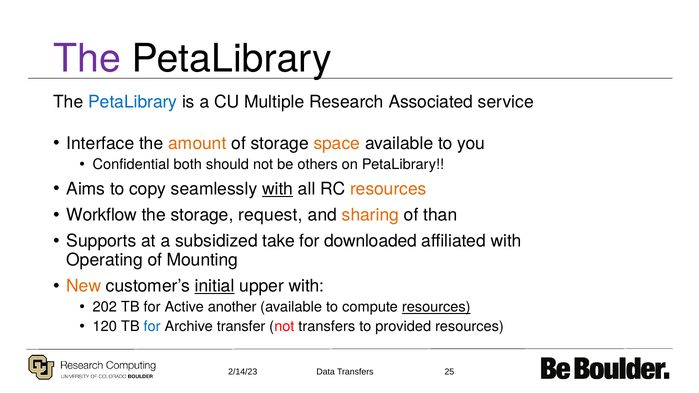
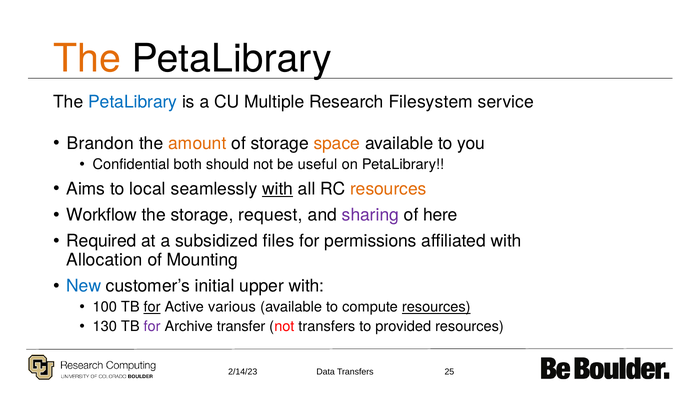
The colour: purple -> orange (87, 59)
Associated: Associated -> Filesystem (431, 102)
Interface: Interface -> Brandon (100, 143)
others: others -> useful (317, 164)
copy: copy -> local (148, 189)
sharing colour: orange -> purple (370, 215)
than: than -> here (440, 215)
Supports: Supports -> Required (101, 241)
take: take -> files (278, 241)
downloaded: downloaded -> permissions (371, 241)
Operating: Operating -> Allocation (105, 260)
New colour: orange -> blue (84, 286)
initial underline: present -> none (215, 286)
202: 202 -> 100 (105, 307)
for underline: none -> present (152, 307)
another: another -> various (232, 307)
120: 120 -> 130 (105, 327)
for colour: blue -> purple (152, 327)
